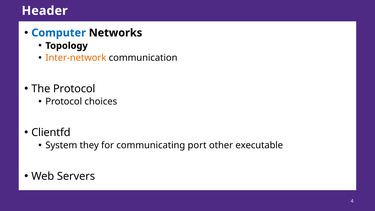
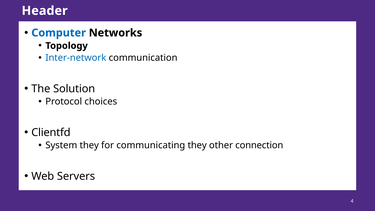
Inter-network colour: orange -> blue (76, 58)
The Protocol: Protocol -> Solution (74, 89)
communicating port: port -> they (197, 145)
executable: executable -> connection (259, 145)
